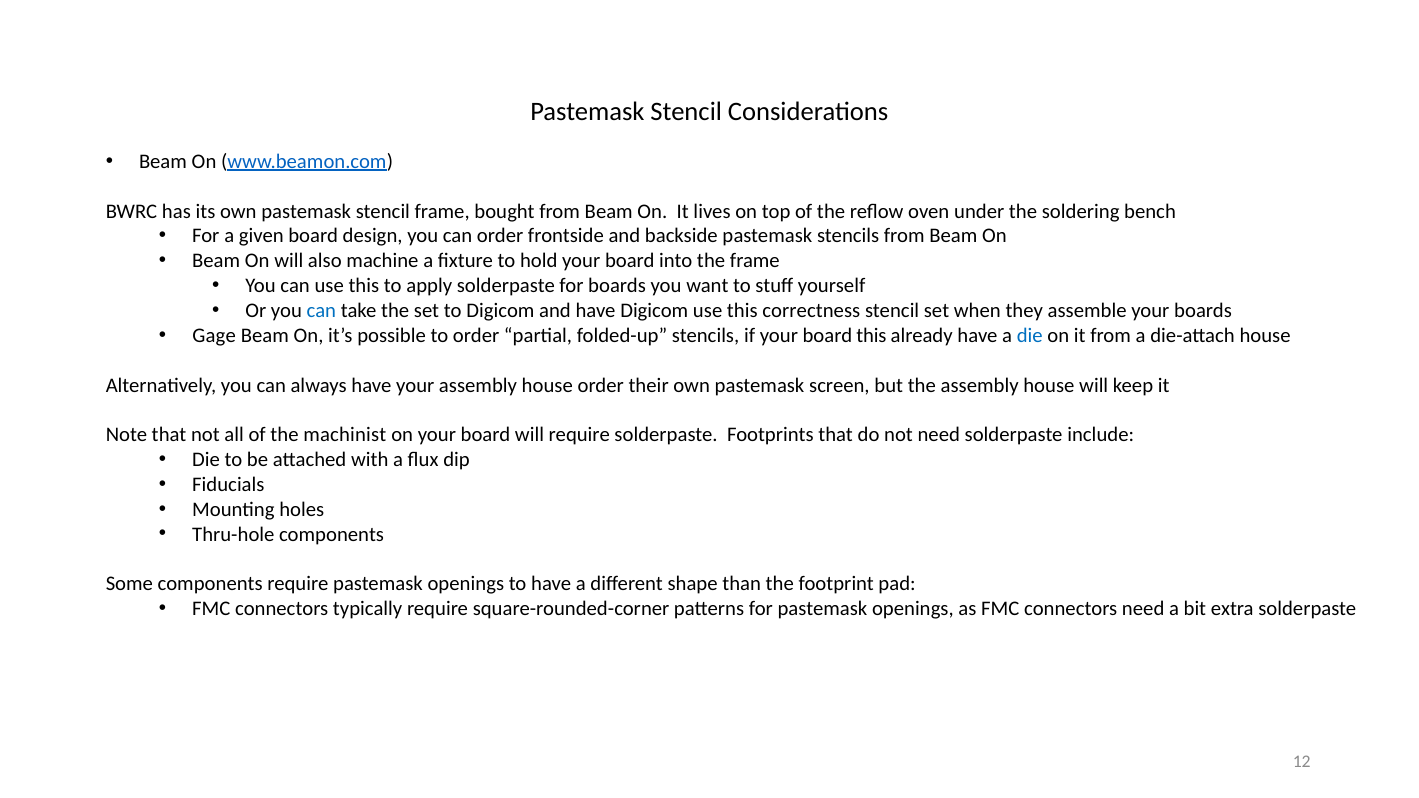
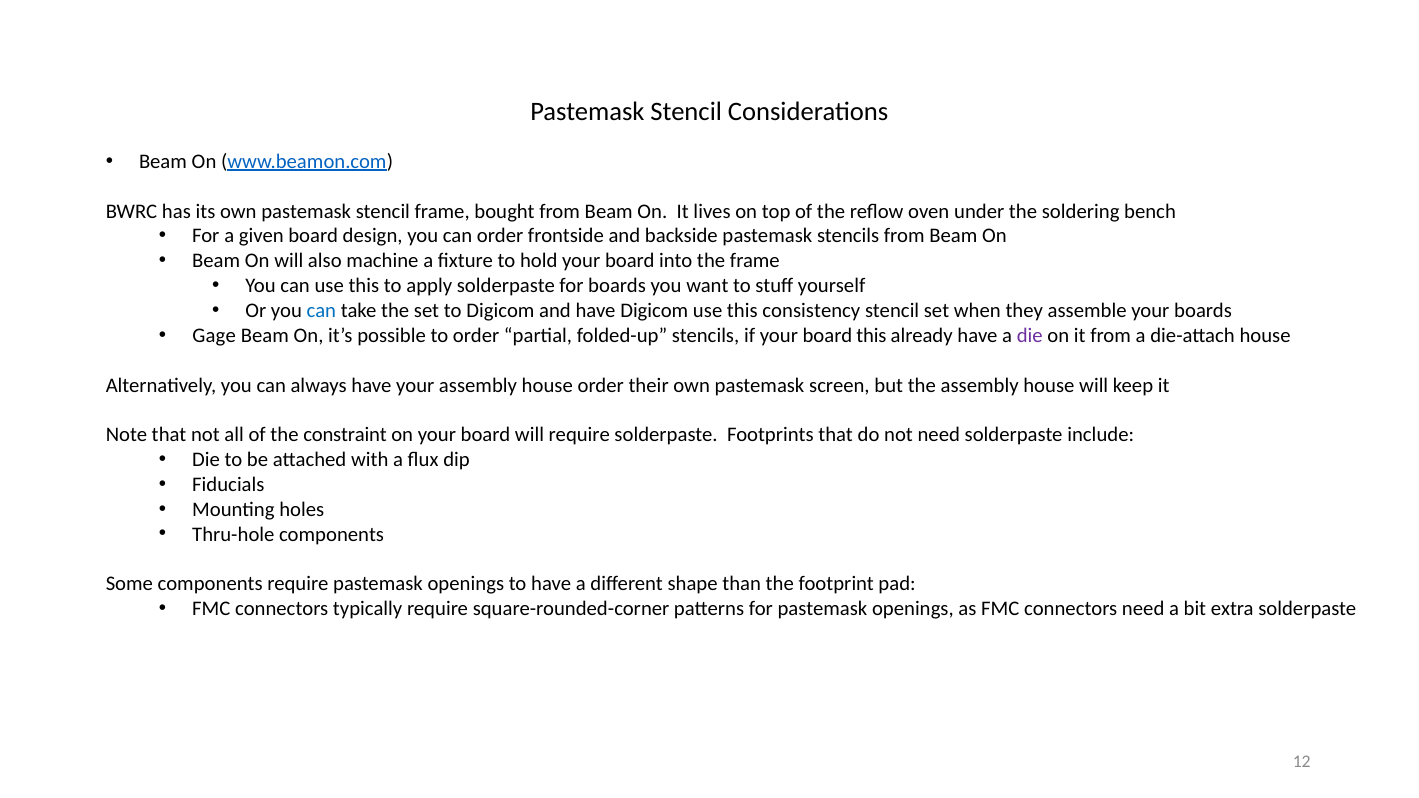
correctness: correctness -> consistency (811, 311)
die colour: blue -> purple (1030, 336)
machinist: machinist -> constraint (345, 435)
